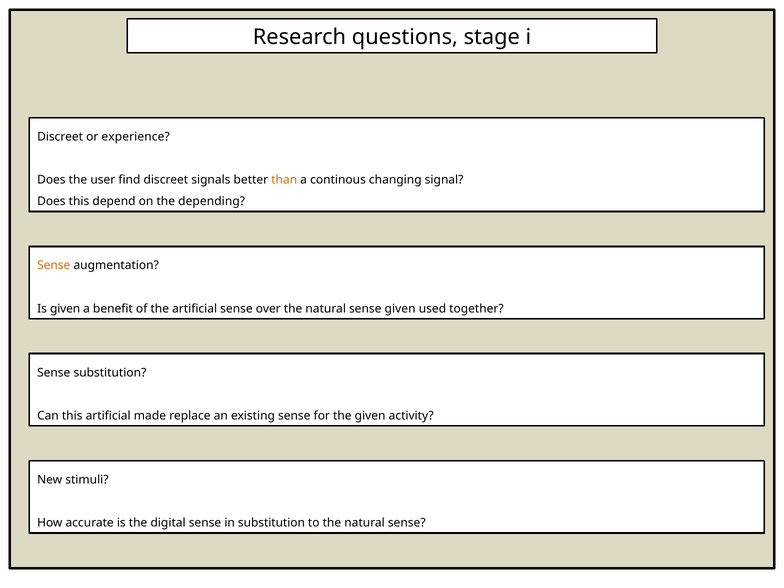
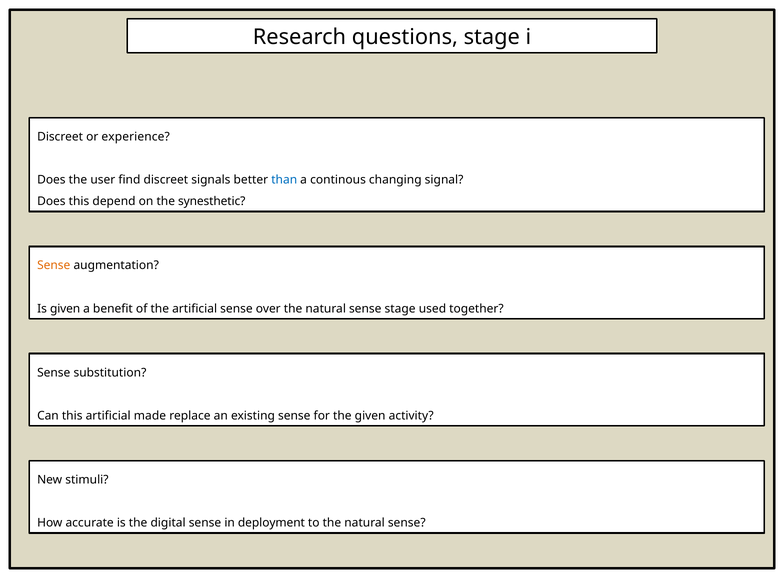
than colour: orange -> blue (284, 180)
depending: depending -> synesthetic (212, 201)
sense given: given -> stage (400, 309)
in substitution: substitution -> deployment (271, 523)
